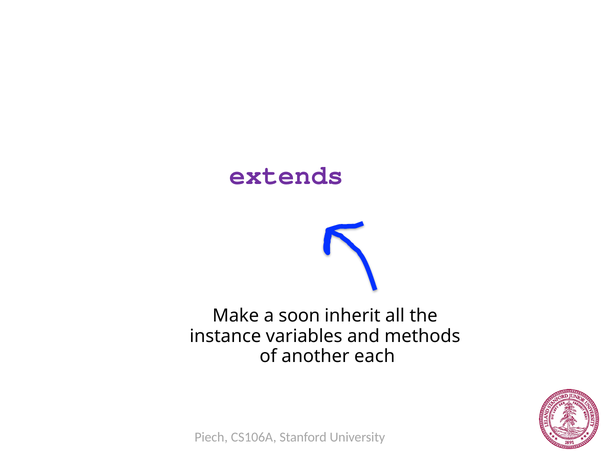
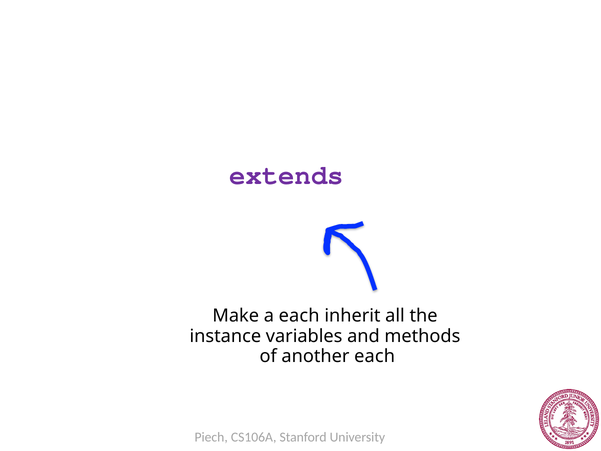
a soon: soon -> each (299, 315)
